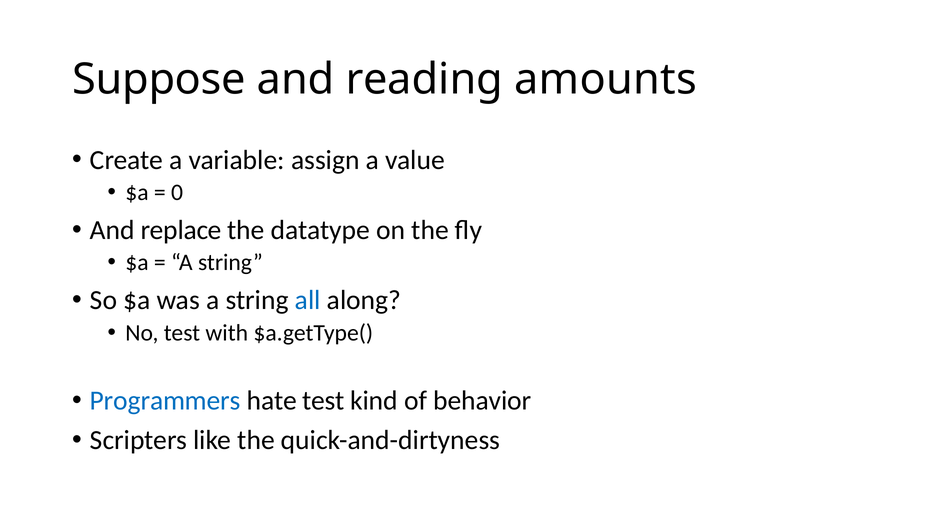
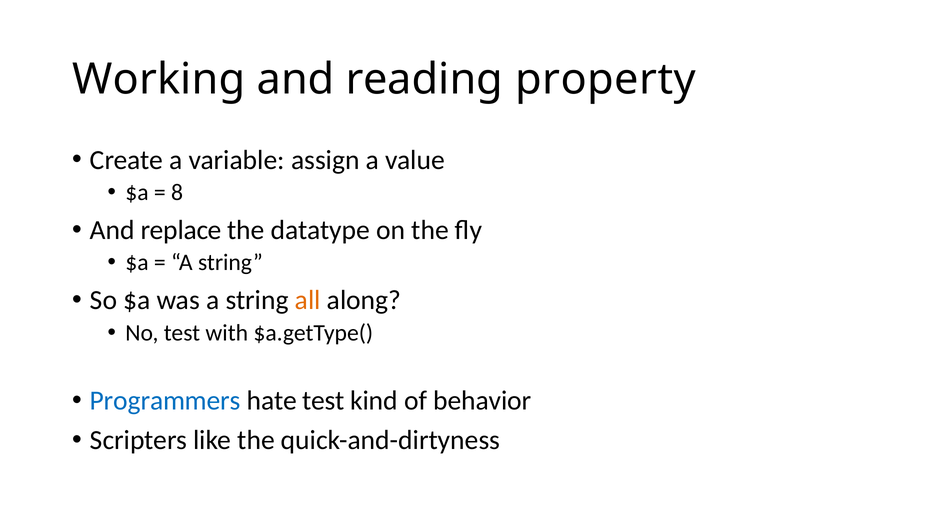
Suppose: Suppose -> Working (159, 79)
amounts: amounts -> property (605, 79)
0: 0 -> 8 (177, 193)
all colour: blue -> orange (308, 300)
